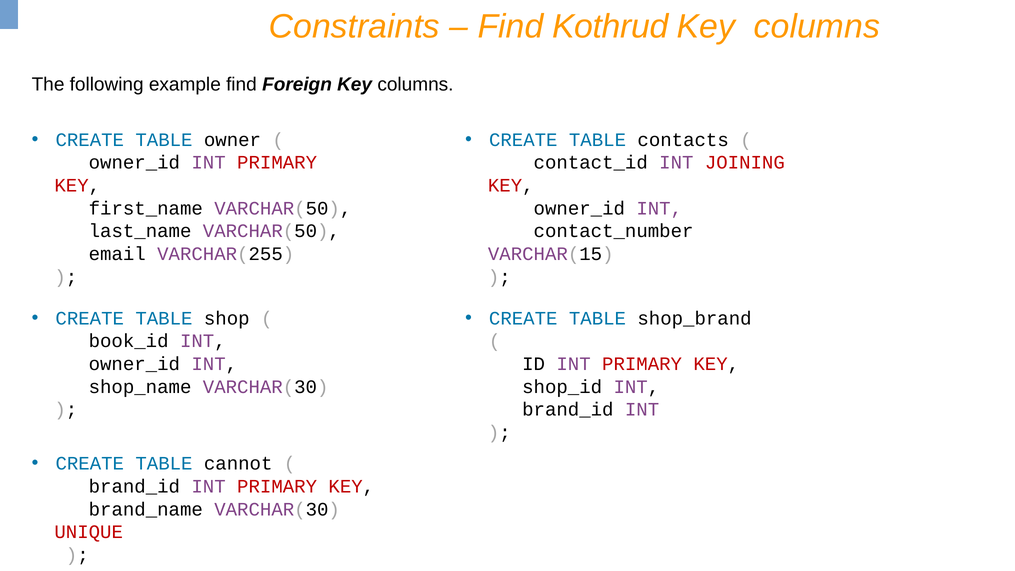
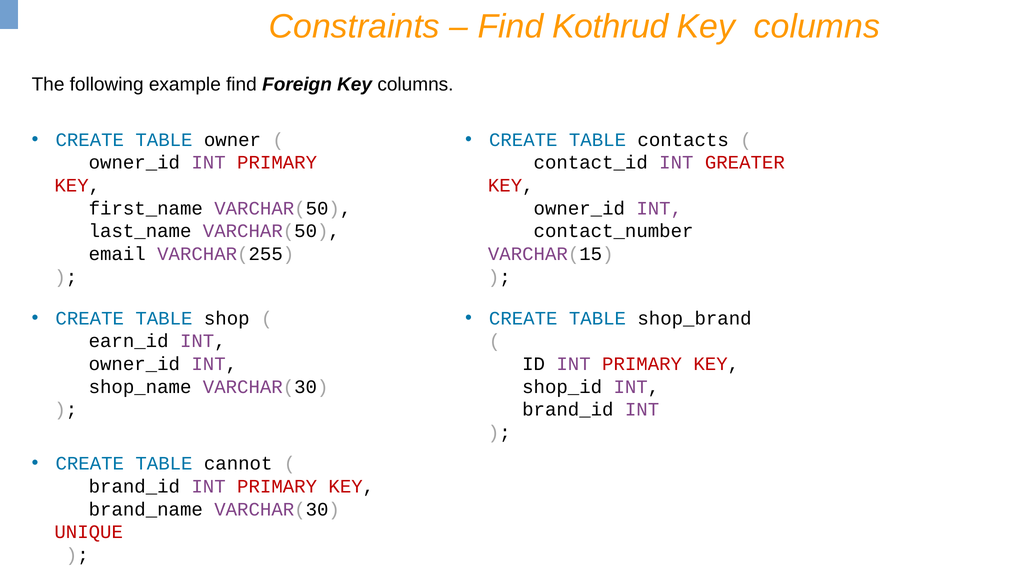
JOINING: JOINING -> GREATER (745, 163)
book_id: book_id -> earn_id (129, 341)
